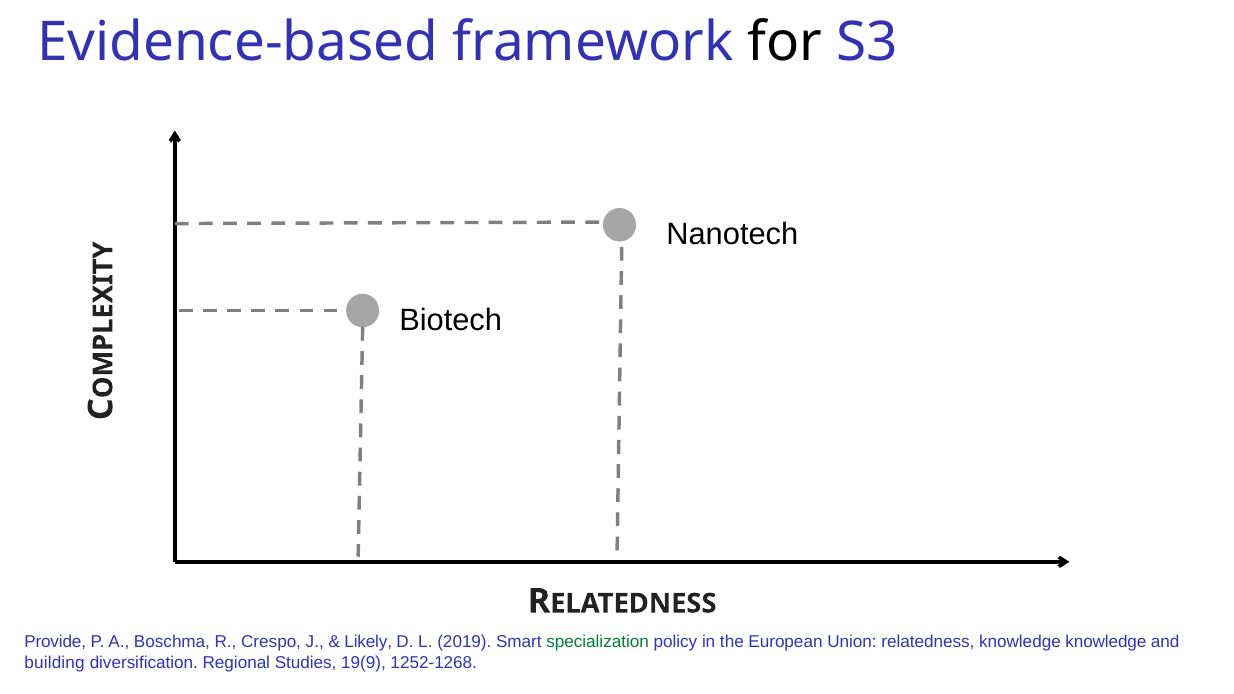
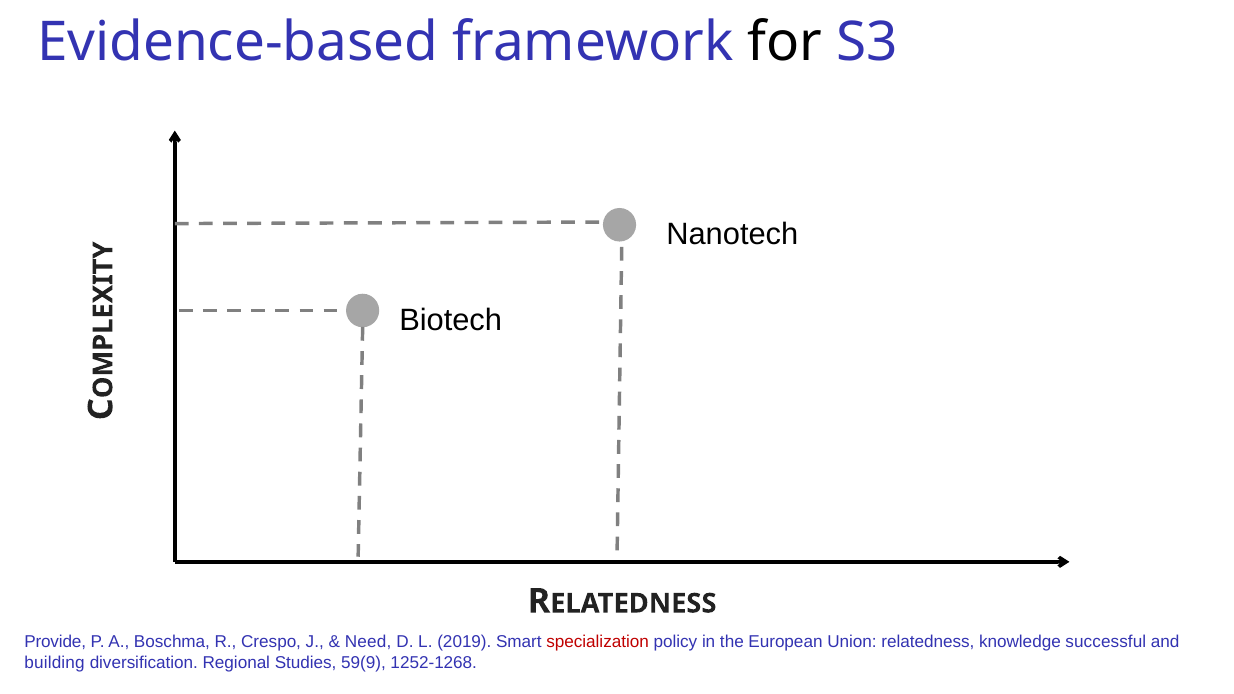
Likely: Likely -> Need (368, 642)
specialization colour: green -> red (598, 642)
knowledge knowledge: knowledge -> successful (1106, 642)
19(9: 19(9 -> 59(9 (363, 663)
